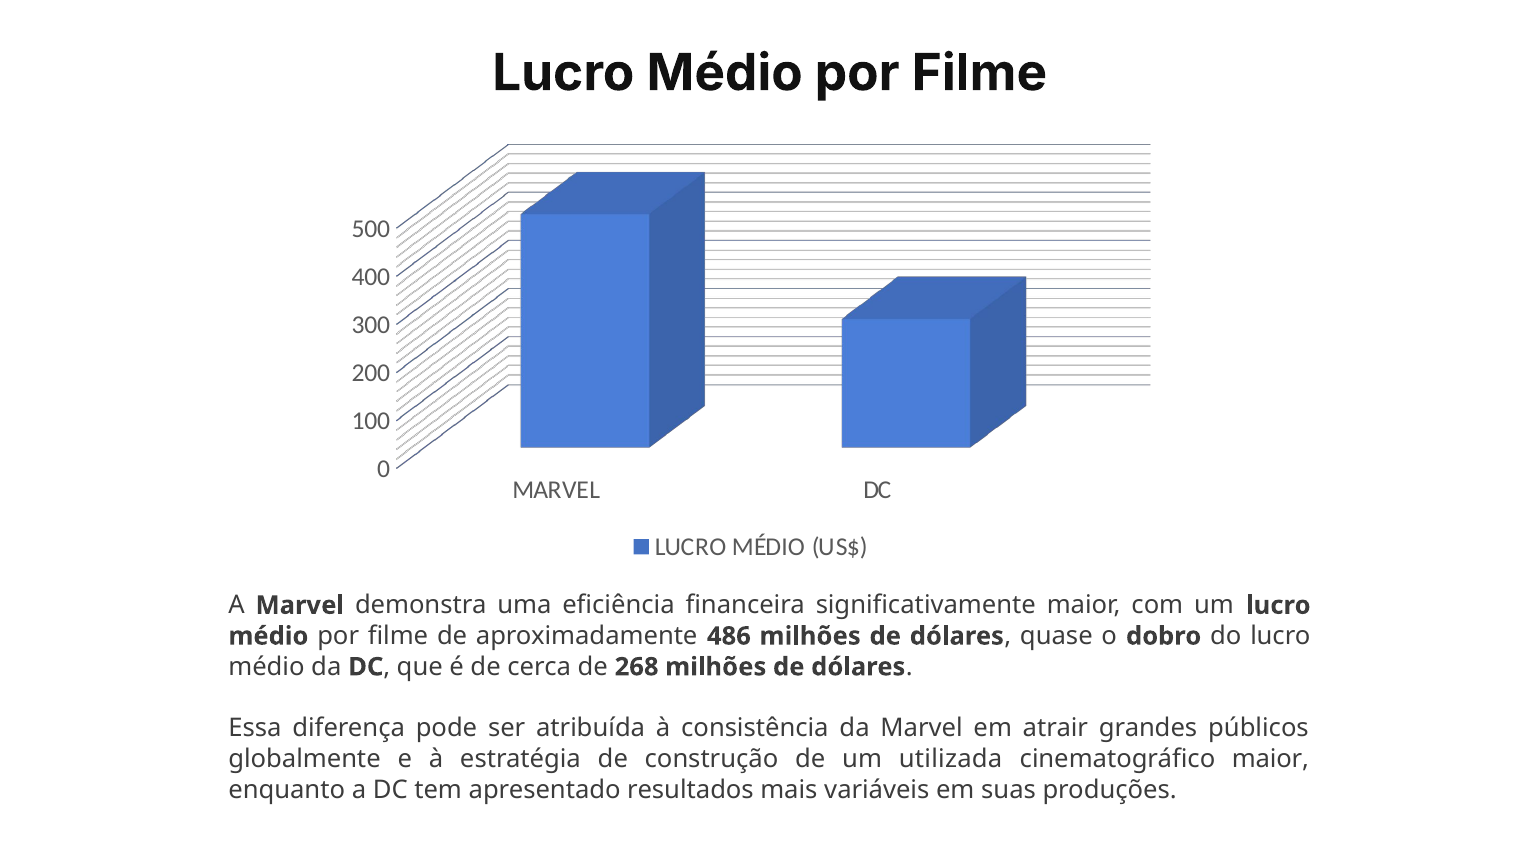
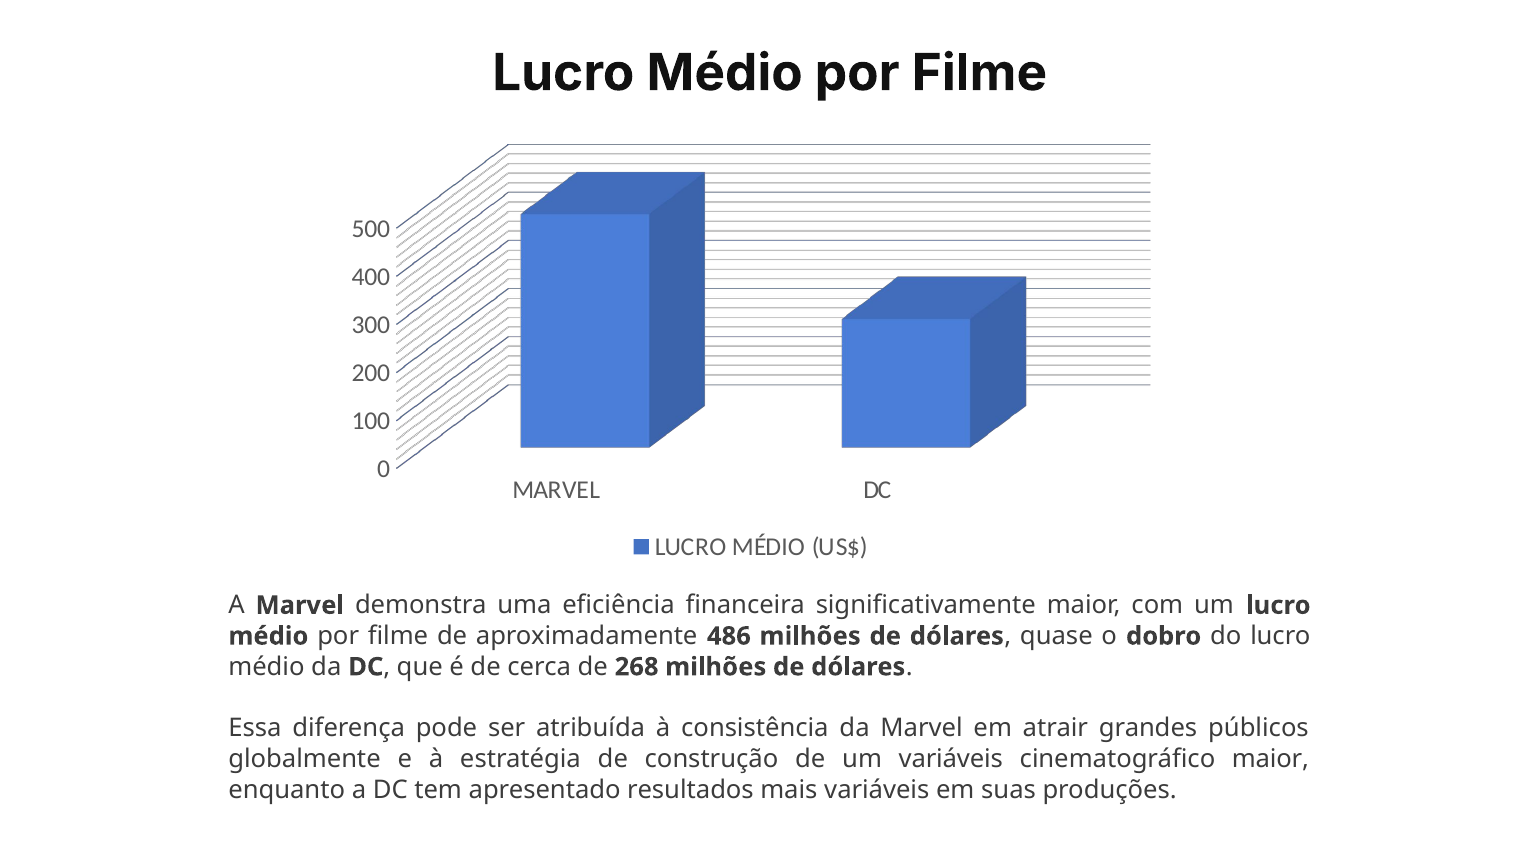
um utilizada: utilizada -> variáveis (951, 759)
